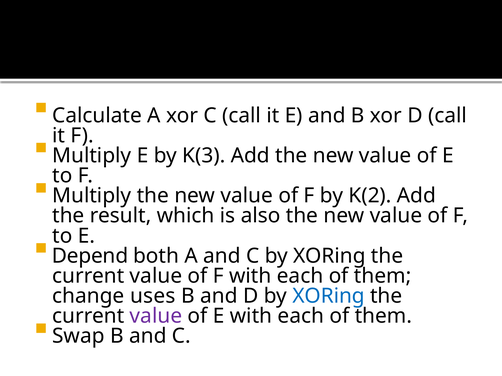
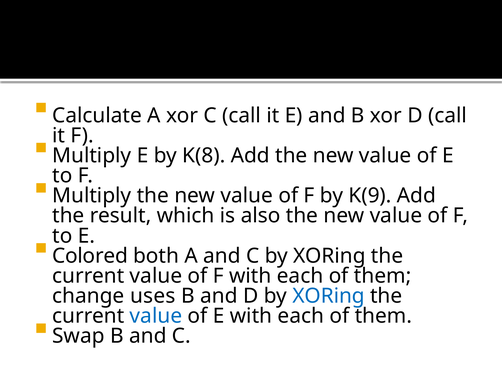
K(3: K(3 -> K(8 (204, 156)
K(2: K(2 -> K(9 (370, 196)
Depend: Depend -> Colored (90, 256)
value colour: purple -> blue (156, 316)
